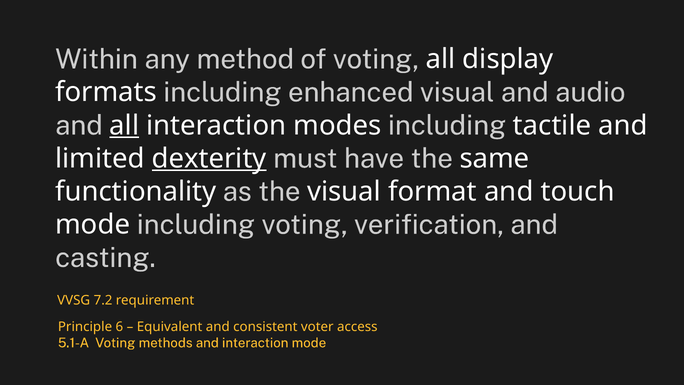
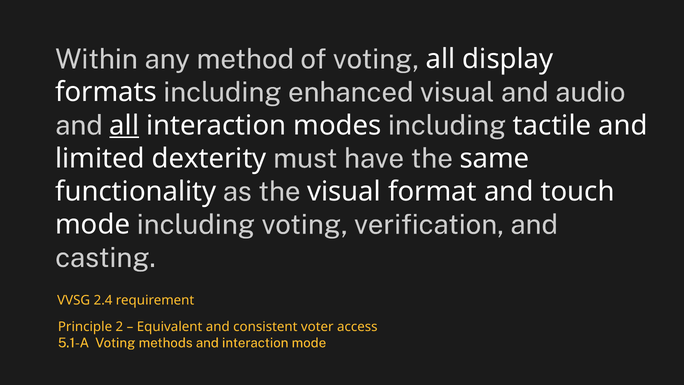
dexterity underline: present -> none (209, 158)
7.2: 7.2 -> 2.4 (103, 300)
6: 6 -> 2 (119, 327)
